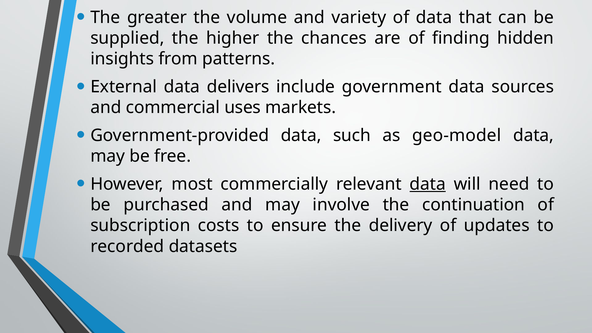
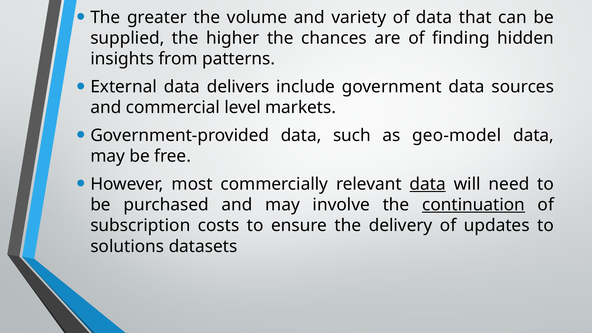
uses: uses -> level (243, 108)
continuation underline: none -> present (473, 205)
recorded: recorded -> solutions (127, 246)
